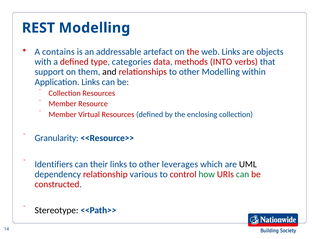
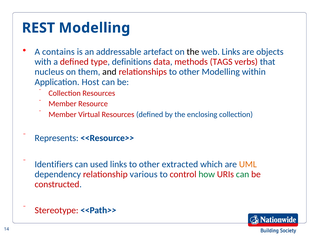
the colour: red -> black (193, 52)
categories: categories -> definitions (132, 62)
INTO: INTO -> TAGS (221, 62)
support: support -> nucleus (49, 72)
Application Links: Links -> Host (91, 82)
Granularity: Granularity -> Represents (57, 138)
their: their -> used (99, 164)
leverages: leverages -> extracted (180, 164)
UML colour: black -> orange (248, 164)
Stereotype colour: black -> red (57, 210)
